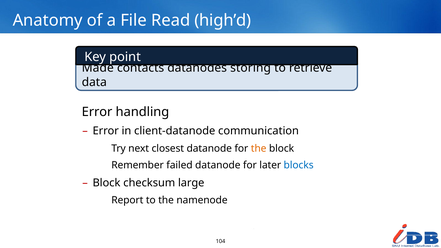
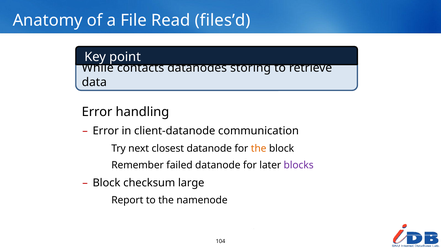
high’d: high’d -> files’d (223, 21)
Made: Made -> While (98, 68)
blocks colour: blue -> purple (299, 165)
